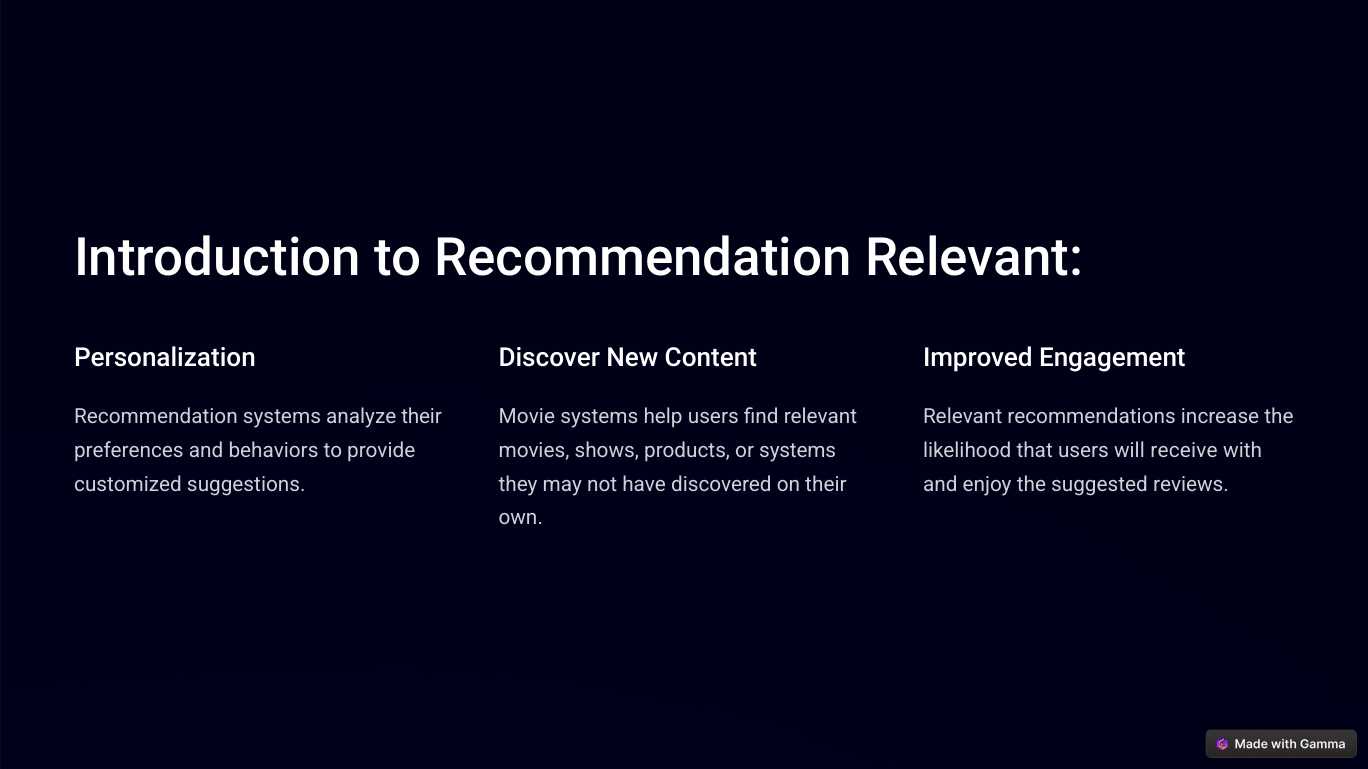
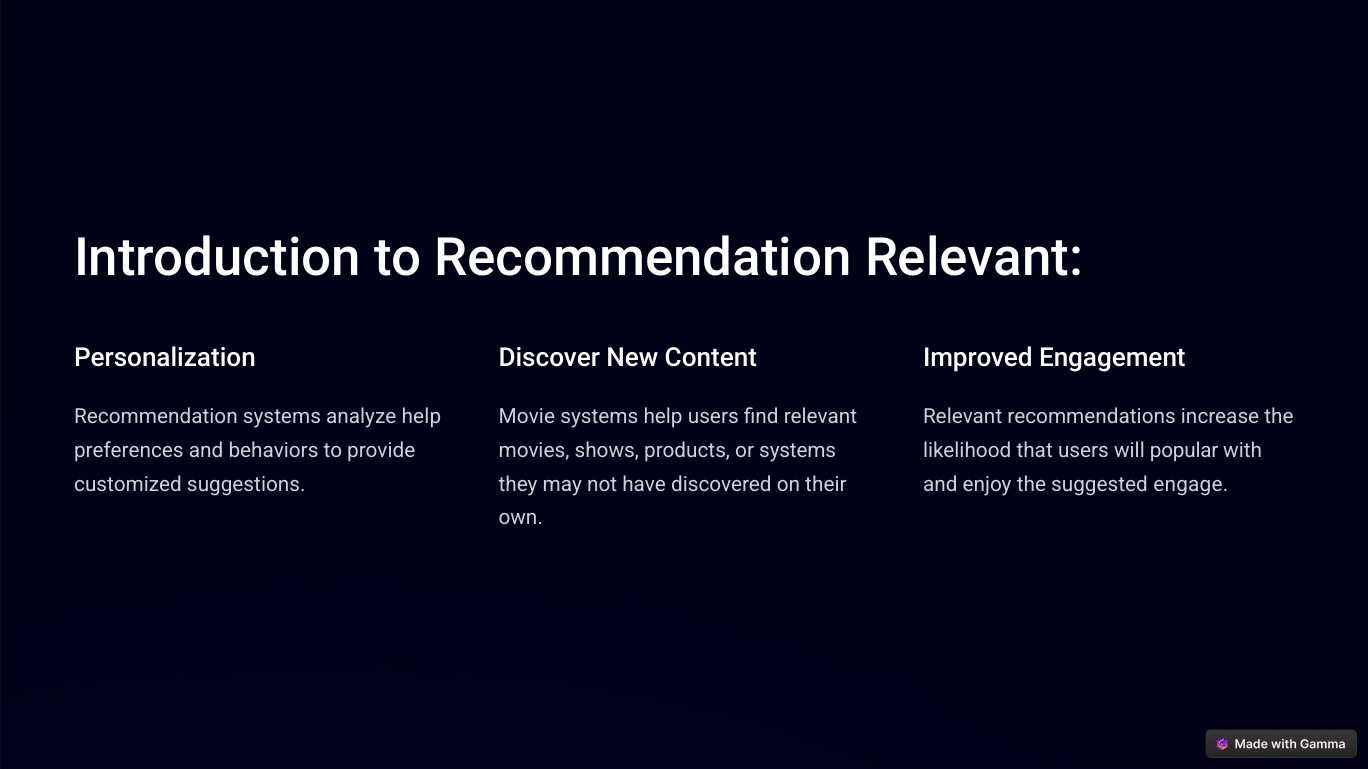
analyze their: their -> help (421, 417)
receive: receive -> popular (1184, 451)
reviews: reviews -> engage (1191, 485)
